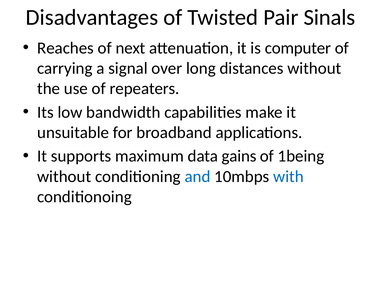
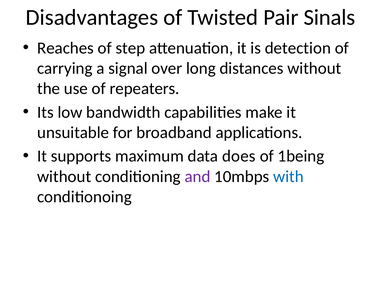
next: next -> step (130, 48)
computer: computer -> detection (298, 48)
gains: gains -> does (239, 157)
and colour: blue -> purple (197, 177)
